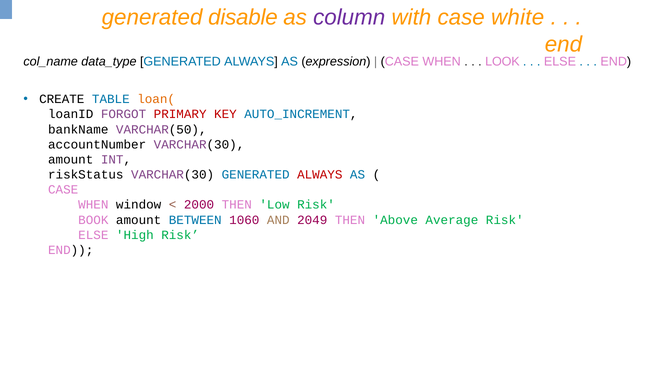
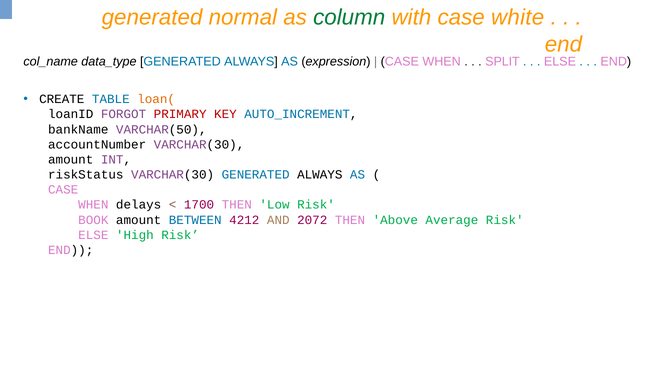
disable: disable -> normal (243, 17)
column colour: purple -> green (349, 17)
LOOK: LOOK -> SPLIT (502, 62)
ALWAYS colour: red -> black (320, 175)
window: window -> delays (139, 205)
2000: 2000 -> 1700 (199, 205)
1060: 1060 -> 4212 (244, 220)
2049: 2049 -> 2072 (312, 220)
